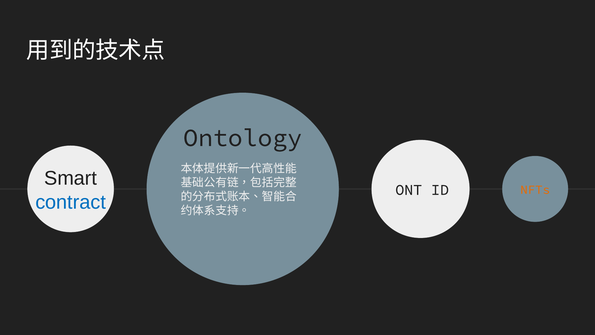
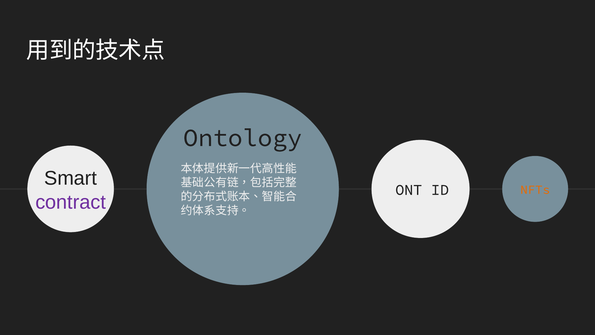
contract colour: blue -> purple (71, 202)
